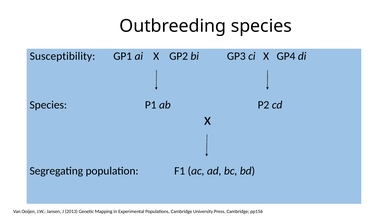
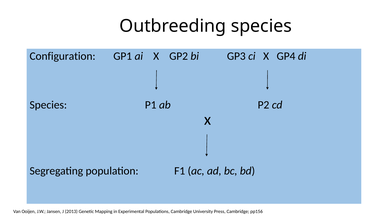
Susceptibility: Susceptibility -> Configuration (63, 56)
